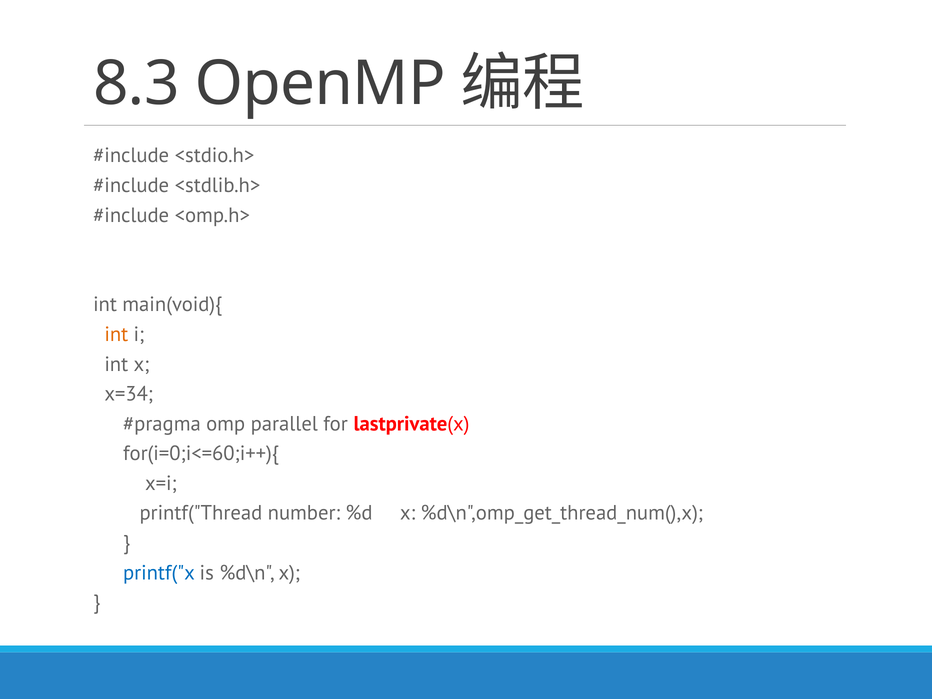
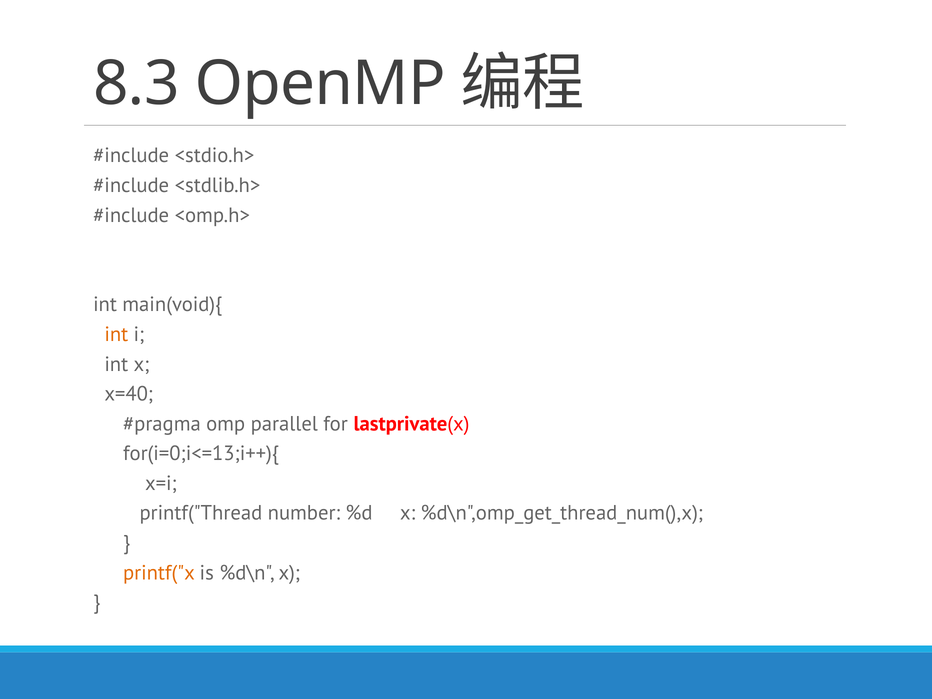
x=34: x=34 -> x=40 (129, 394)
for(i=0;i<=60;i++){: for(i=0;i<=60;i++){ -> for(i=0;i<=13;i++){ (201, 454)
printf("x colour: blue -> orange (159, 573)
